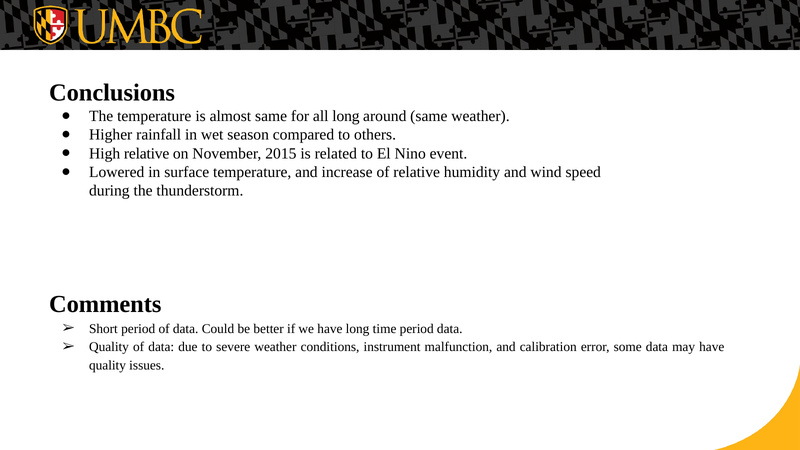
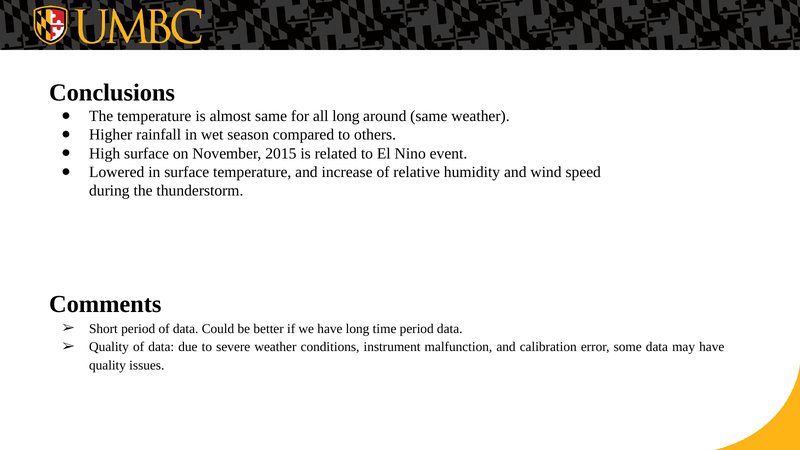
High relative: relative -> surface (147, 153)
